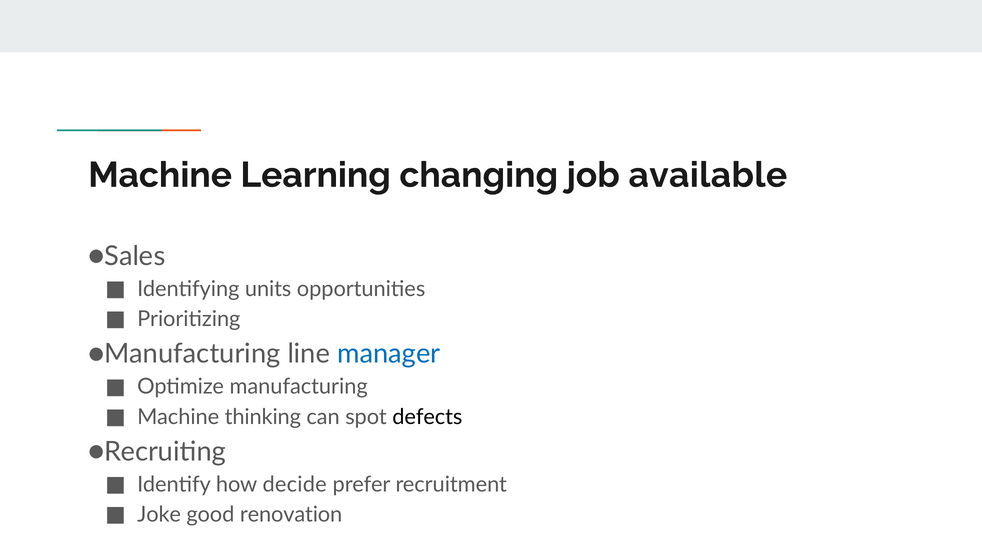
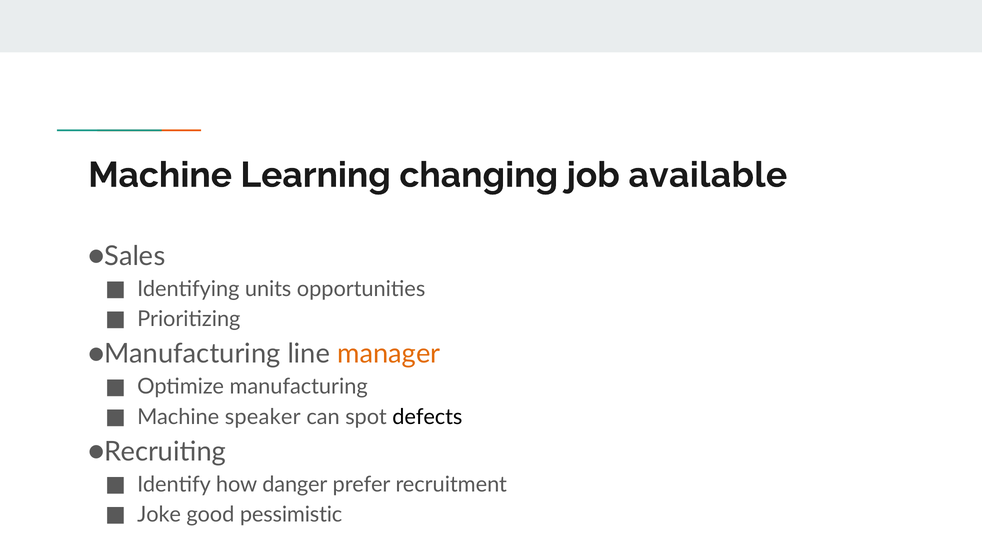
manager colour: blue -> orange (389, 354)
thinking: thinking -> speaker (263, 417)
decide: decide -> danger (295, 485)
renovation: renovation -> pessimistic (291, 515)
